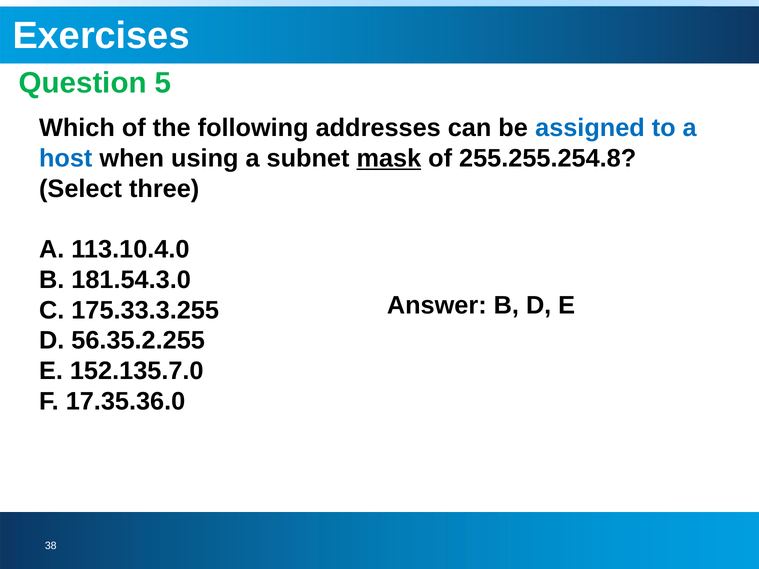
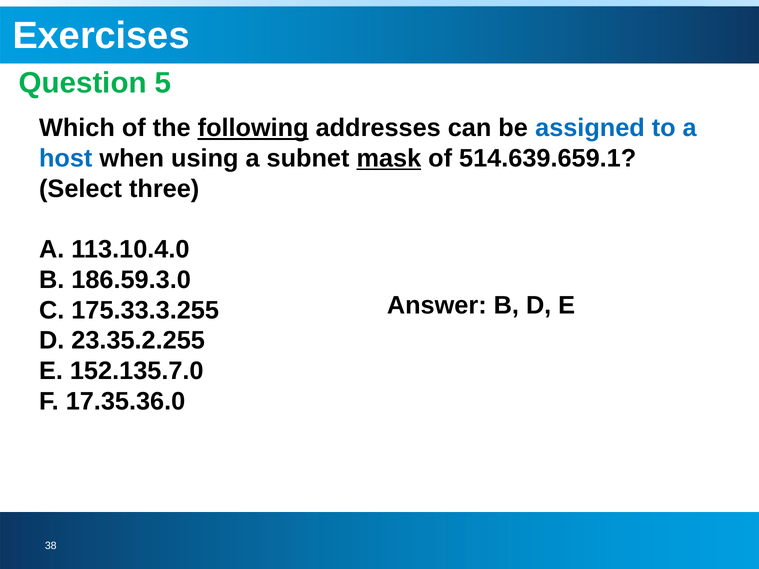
following underline: none -> present (253, 128)
255.255.254.8: 255.255.254.8 -> 514.639.659.1 (548, 159)
181.54.3.0: 181.54.3.0 -> 186.59.3.0 (131, 280)
56.35.2.255: 56.35.2.255 -> 23.35.2.255 (138, 341)
